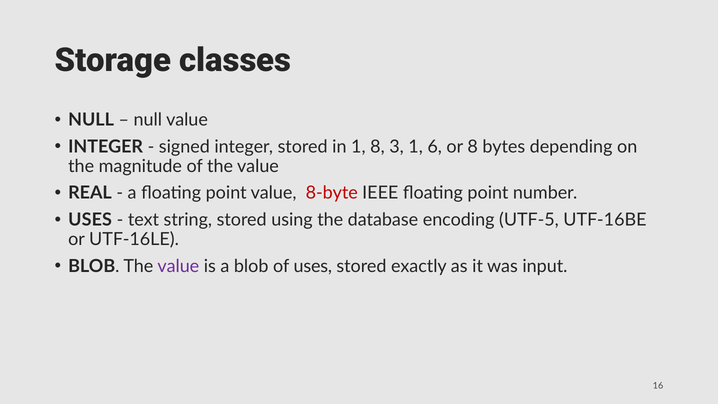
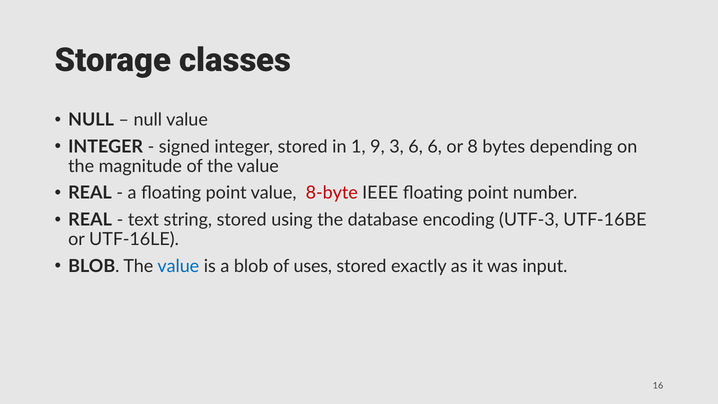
1 8: 8 -> 9 (377, 147)
3 1: 1 -> 6 (416, 147)
USES: USES -> REAL (90, 220)
UTF-5: UTF-5 -> UTF-3 (529, 220)
value colour: purple -> blue (178, 266)
